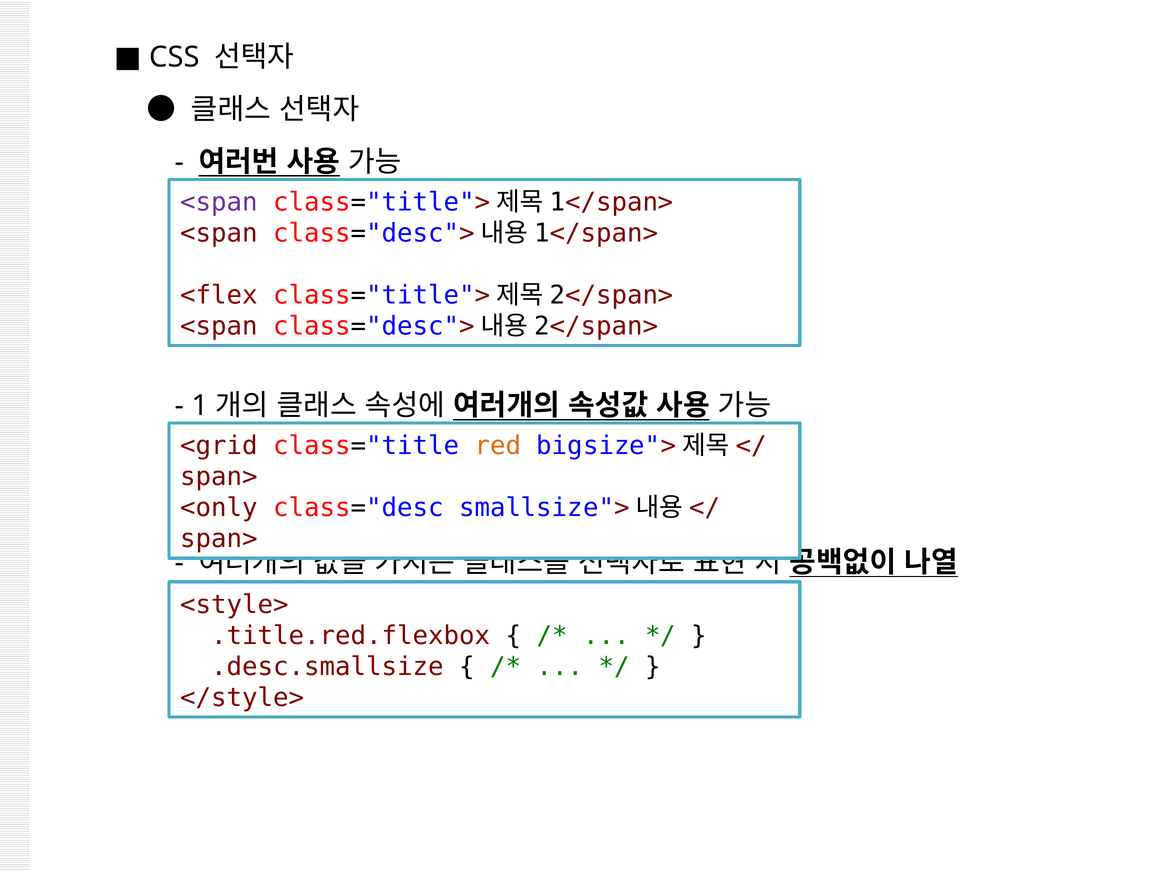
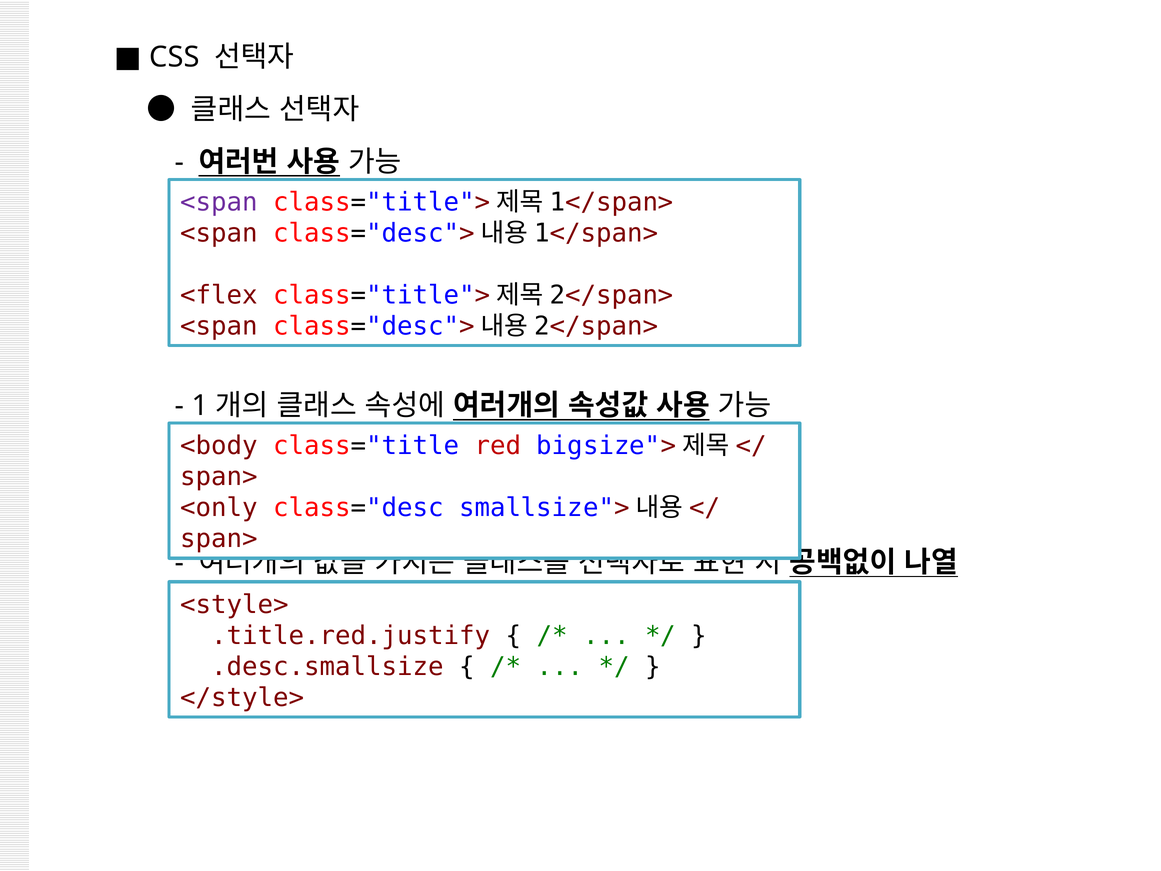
<grid: <grid -> <body (219, 446)
red colour: orange -> red (498, 446)
.title.red.flexbox: .title.red.flexbox -> .title.red.justify (351, 636)
